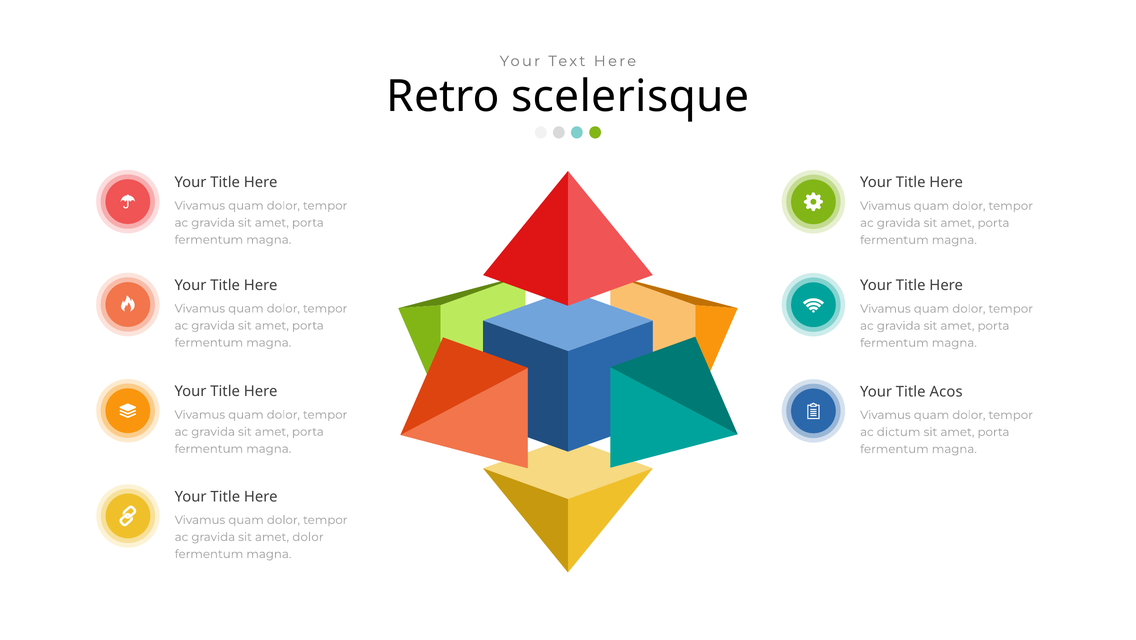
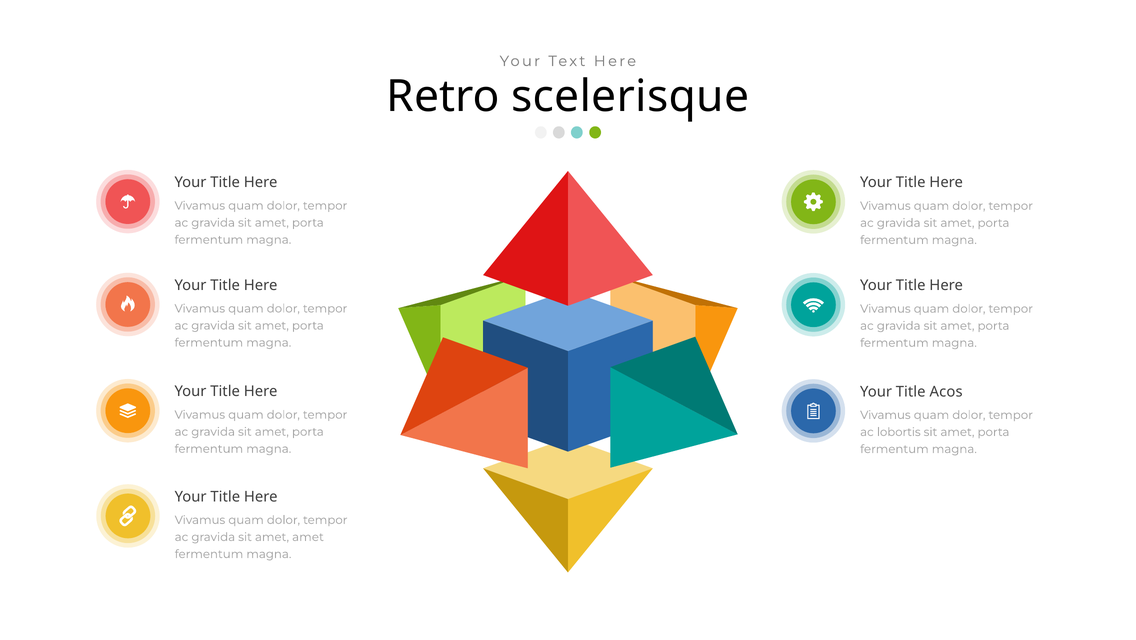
dictum: dictum -> lobortis (899, 432)
amet dolor: dolor -> amet (308, 537)
